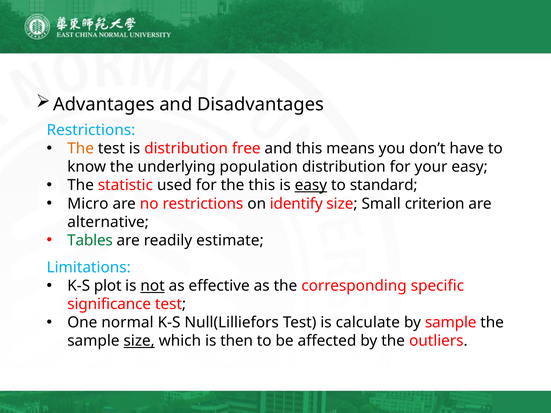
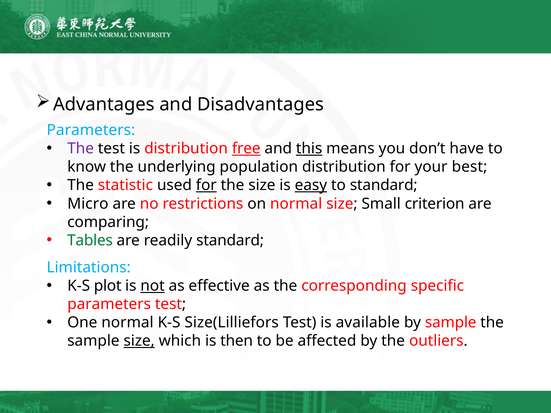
Restrictions: Restrictions -> Parameters (91, 130)
The colour: orange -> purple (81, 149)
free underline: none -> present (246, 149)
this underline: none -> present (309, 149)
your easy: easy -> best (470, 167)
for underline: none -> present (206, 185)
the this: this -> size (262, 185)
on identify: identify -> normal (296, 204)
alternative: alternative -> comparing (108, 222)
readily estimate: estimate -> standard (230, 241)
significance: significance -> parameters (109, 304)
Null(Lilliefors: Null(Lilliefors -> Size(Lilliefors (232, 323)
calculate: calculate -> available (368, 323)
